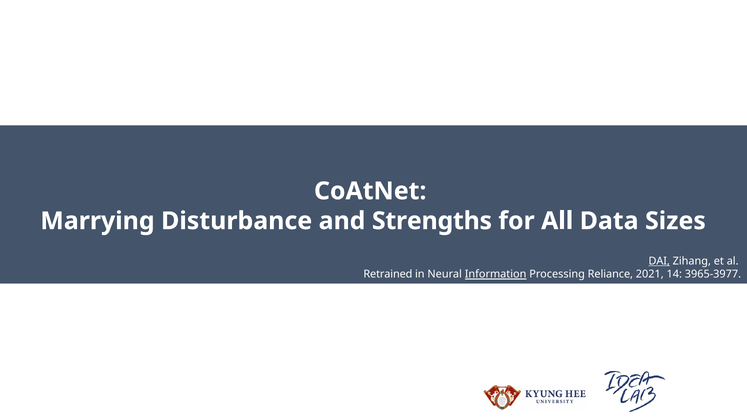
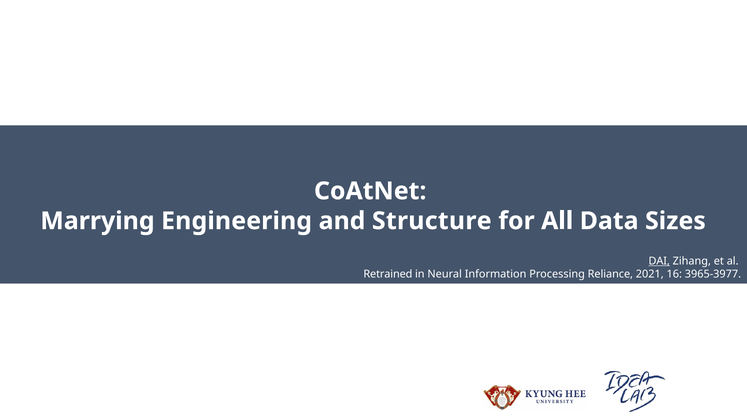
Disturbance: Disturbance -> Engineering (237, 221)
Strengths: Strengths -> Structure (432, 221)
Information underline: present -> none (496, 274)
14: 14 -> 16 (674, 274)
